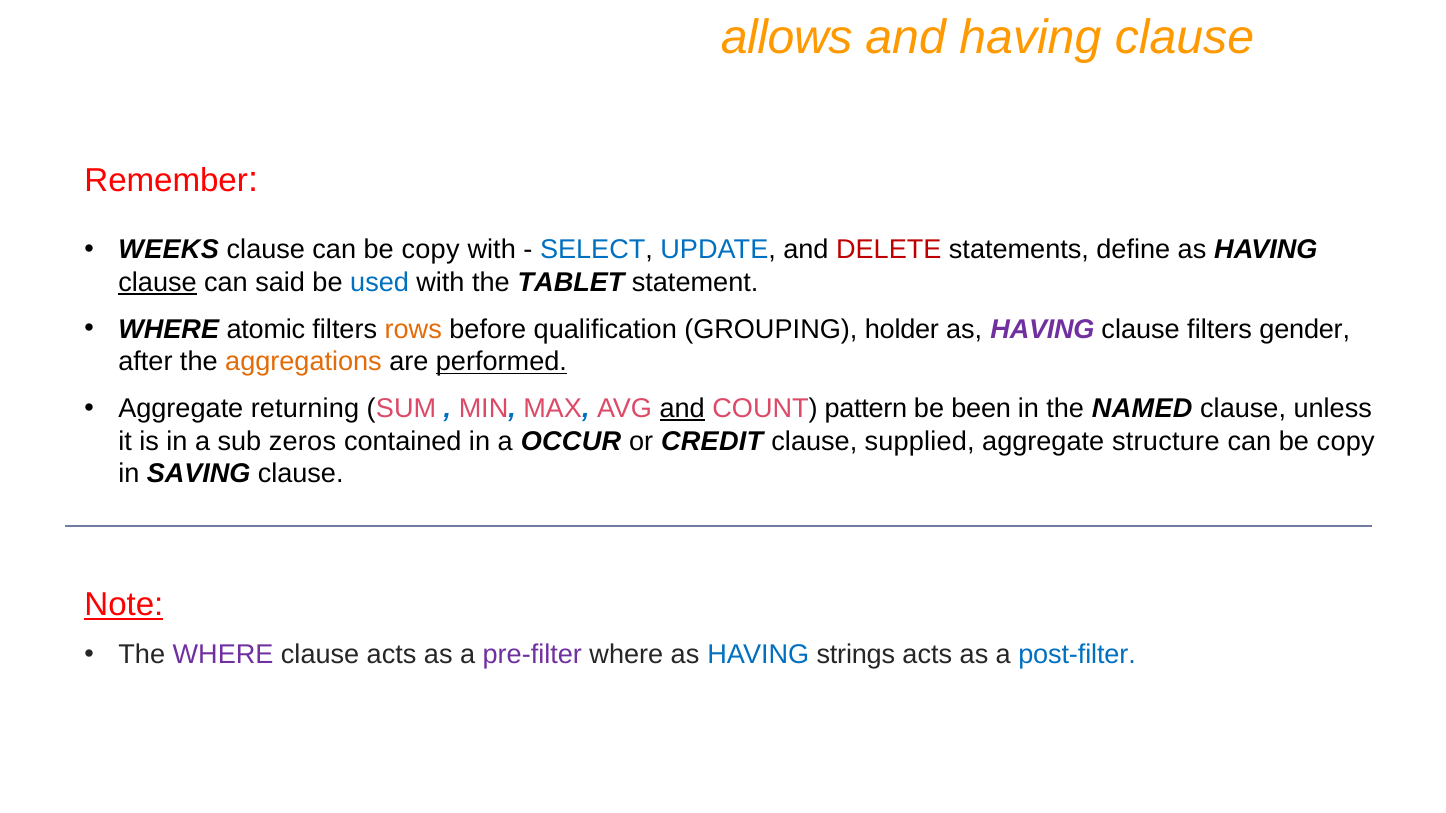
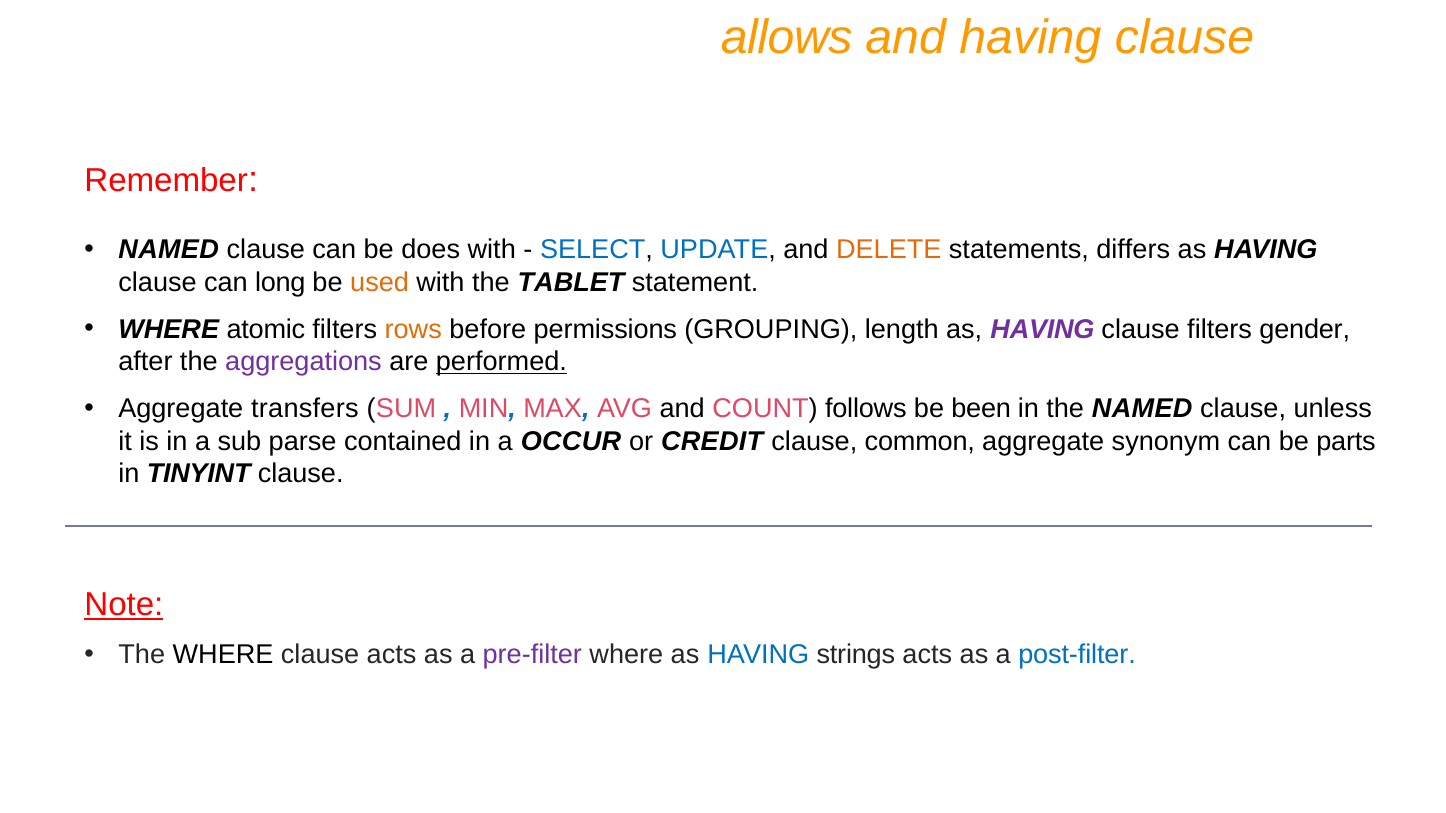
WEEKS: WEEKS -> NAMED (169, 250)
clause can be copy: copy -> does (431, 250)
DELETE colour: red -> orange (889, 250)
define: define -> differs (1133, 250)
clause underline: present -> none (158, 282)
said: said -> long (280, 282)
used colour: blue -> orange (380, 282)
qualification: qualification -> permissions (605, 329)
holder: holder -> length (902, 329)
aggregations colour: orange -> purple (304, 362)
returning: returning -> transfers (305, 409)
and underline: present -> none (682, 409)
pattern: pattern -> follows (866, 409)
zeros: zeros -> parse (303, 441)
supplied: supplied -> common (920, 441)
structure: structure -> synonym (1166, 441)
copy: copy -> parts (1346, 441)
SAVING: SAVING -> TINYINT (199, 474)
WHERE colour: purple -> black (223, 655)
